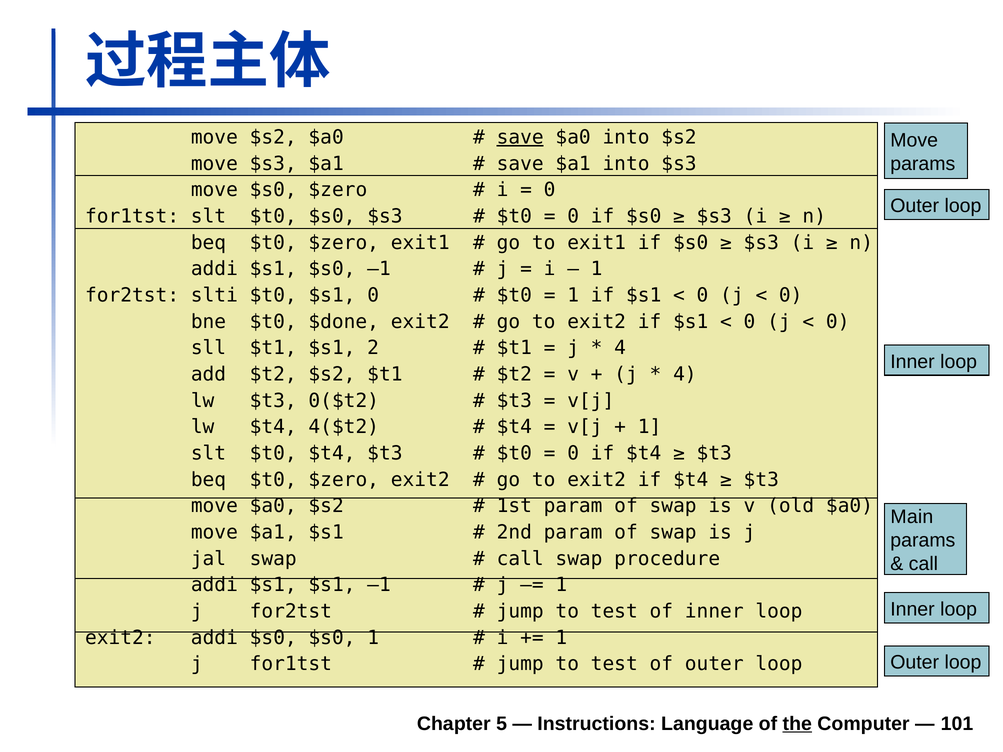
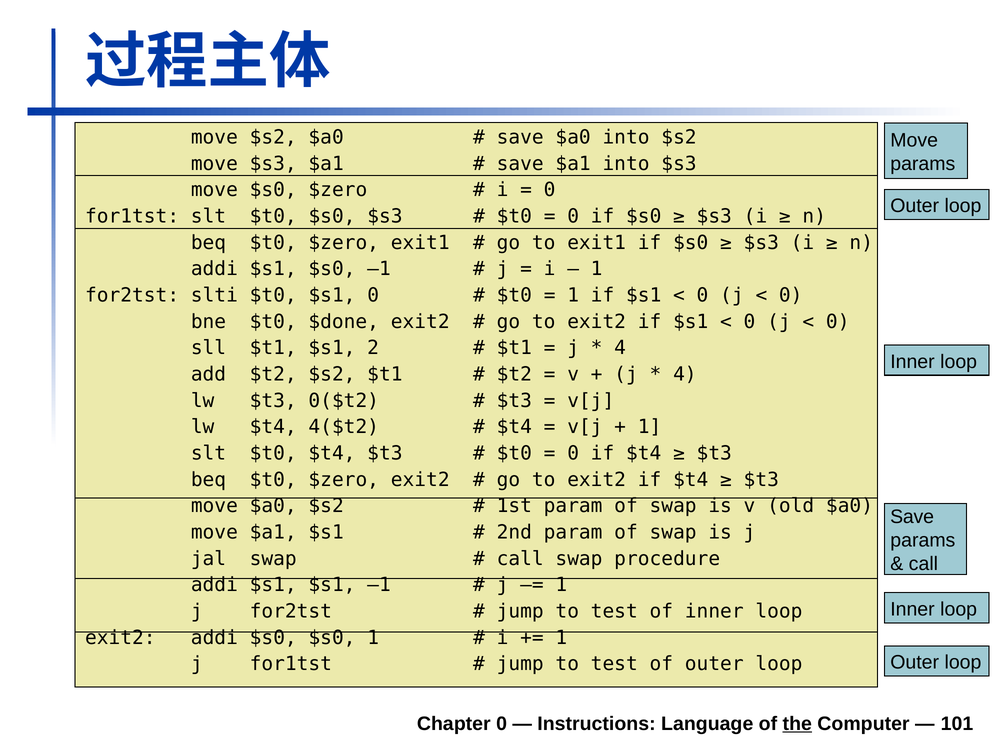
save underline: present -> none (520, 137)
Main: Main -> Save (912, 517)
Chapter 5: 5 -> 0 (502, 724)
